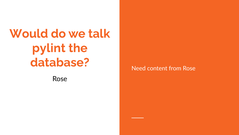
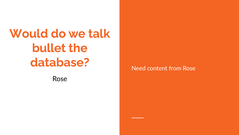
pylint: pylint -> bullet (49, 48)
